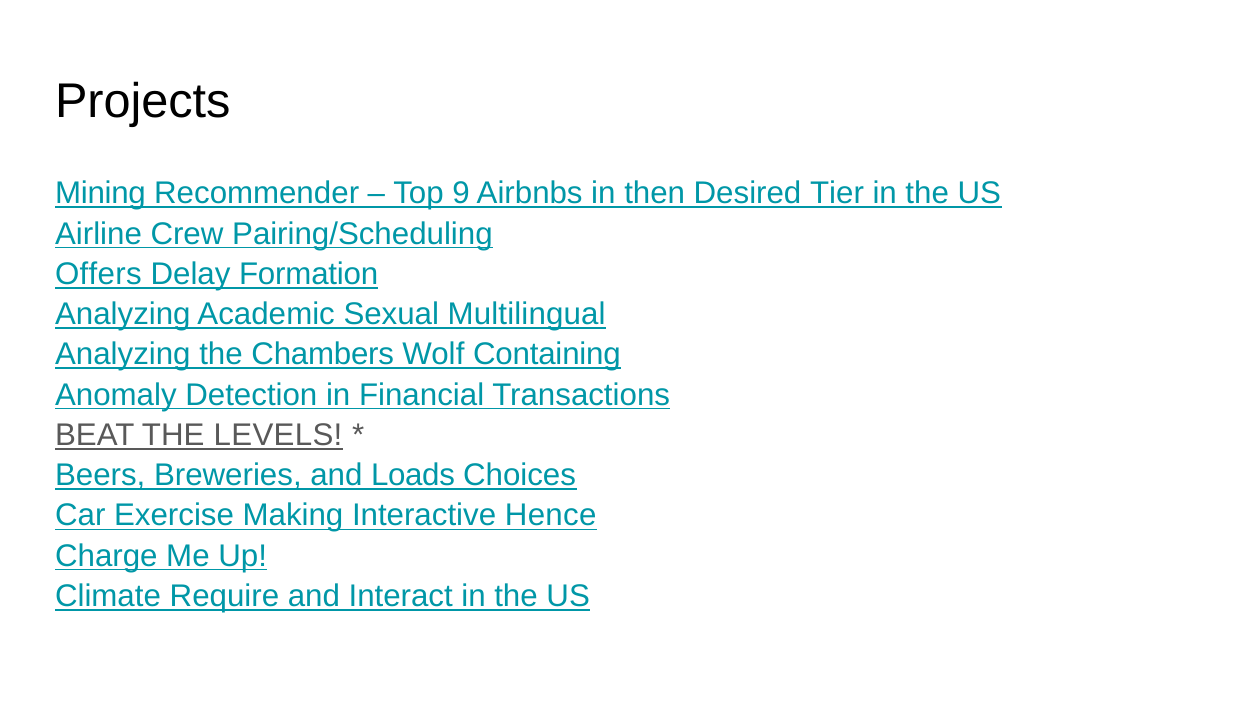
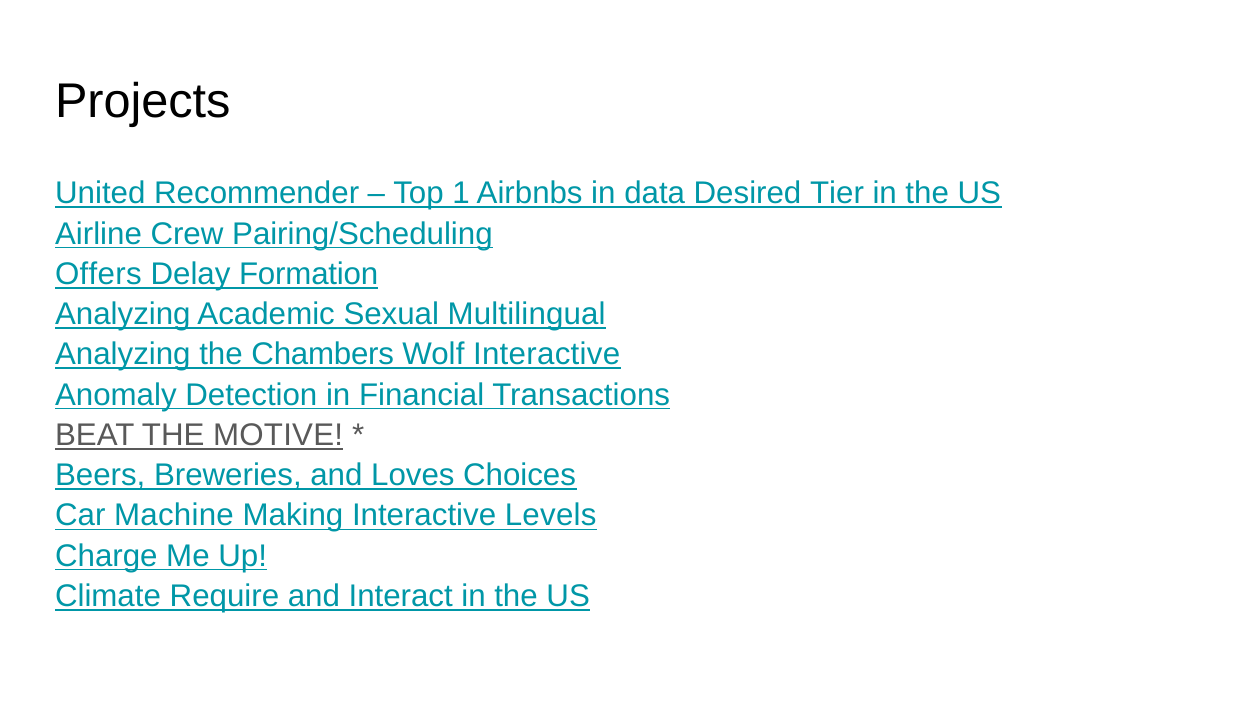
Mining: Mining -> United (100, 193)
9: 9 -> 1 (461, 193)
then: then -> data (655, 193)
Wolf Containing: Containing -> Interactive (547, 354)
LEVELS: LEVELS -> MOTIVE (278, 435)
Loads: Loads -> Loves (413, 475)
Exercise: Exercise -> Machine (174, 515)
Hence: Hence -> Levels (551, 515)
